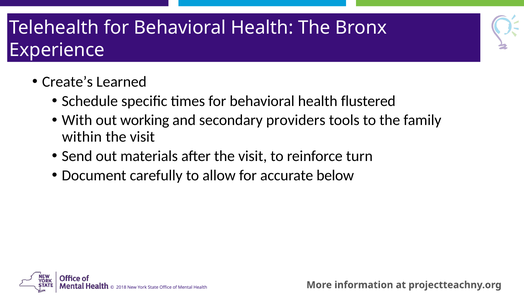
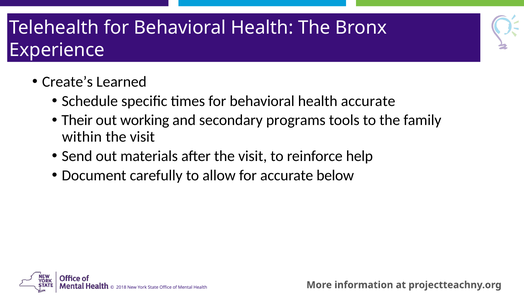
health flustered: flustered -> accurate (368, 101)
With: With -> Their (77, 120)
providers: providers -> programs (296, 120)
turn: turn -> help (359, 156)
